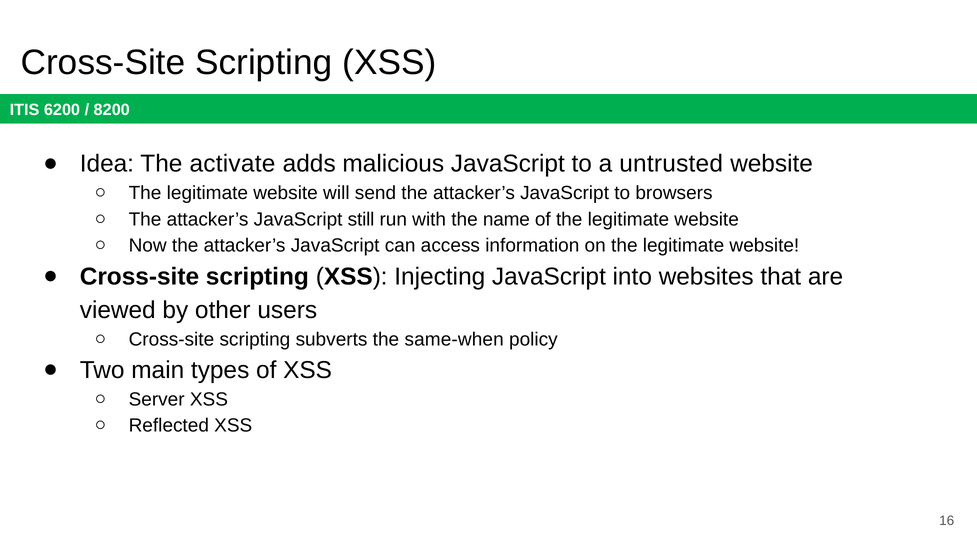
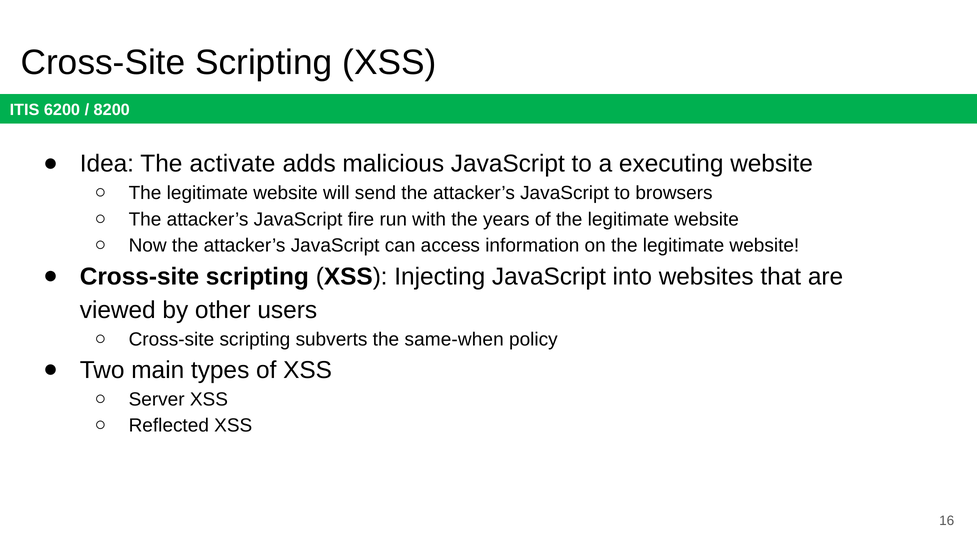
untrusted: untrusted -> executing (671, 164)
still: still -> fire (361, 219)
name: name -> years (506, 219)
